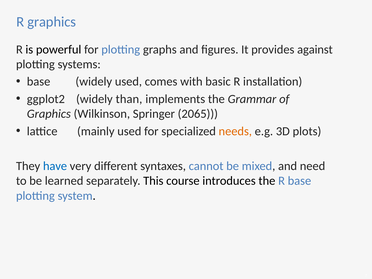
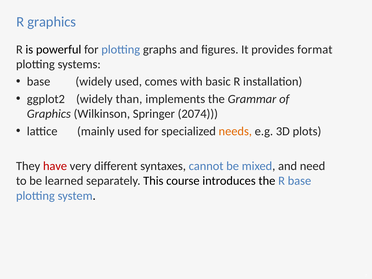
against: against -> format (315, 49)
2065: 2065 -> 2074 (198, 114)
have colour: blue -> red (55, 166)
